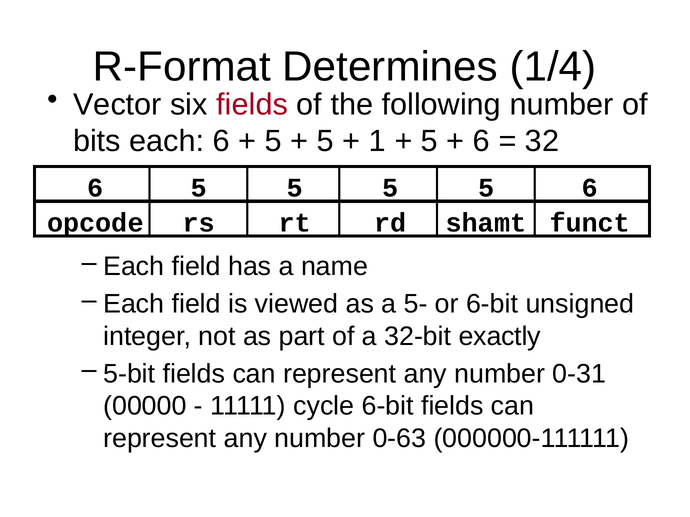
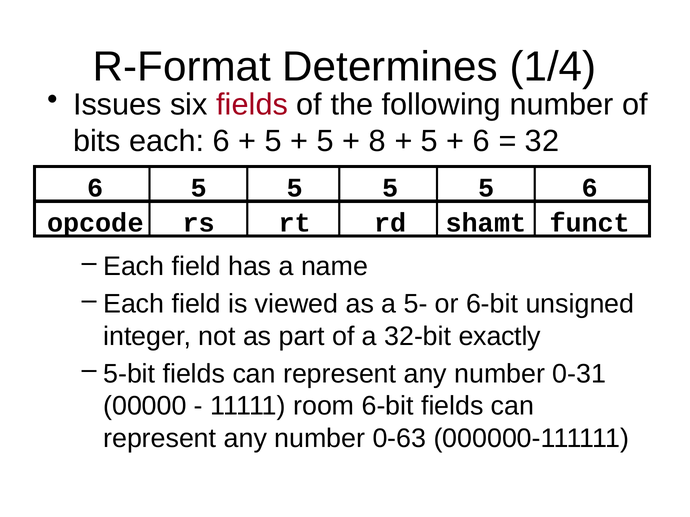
Vector: Vector -> Issues (117, 104)
1: 1 -> 8 (377, 141)
cycle: cycle -> room (324, 406)
